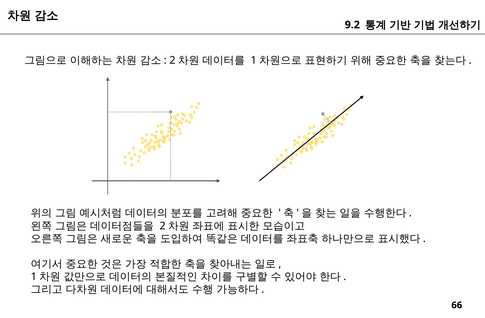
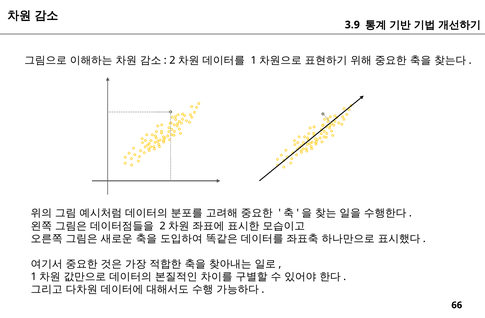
9.2: 9.2 -> 3.9 (352, 25)
